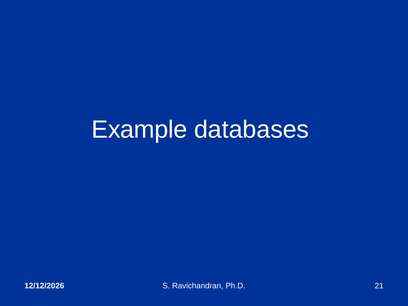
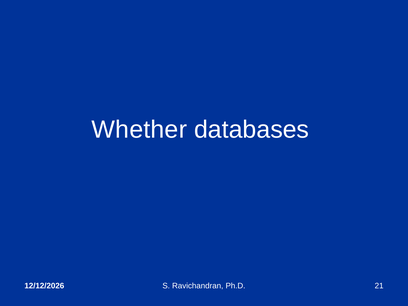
Example: Example -> Whether (139, 130)
